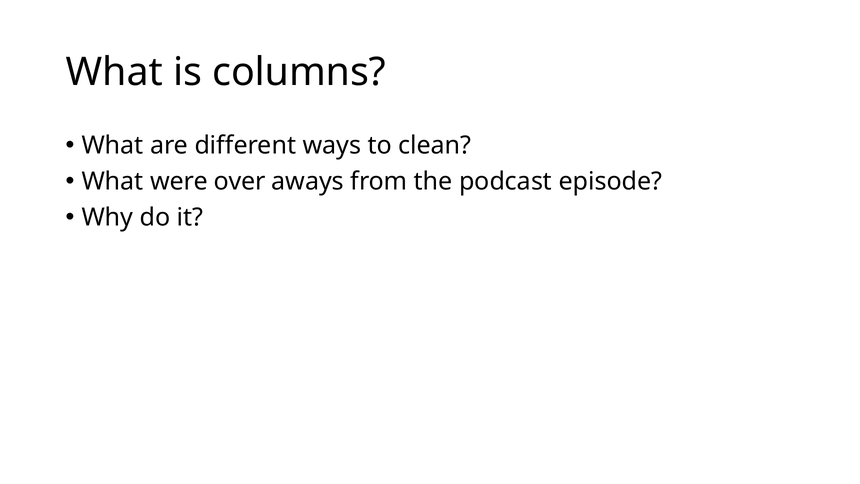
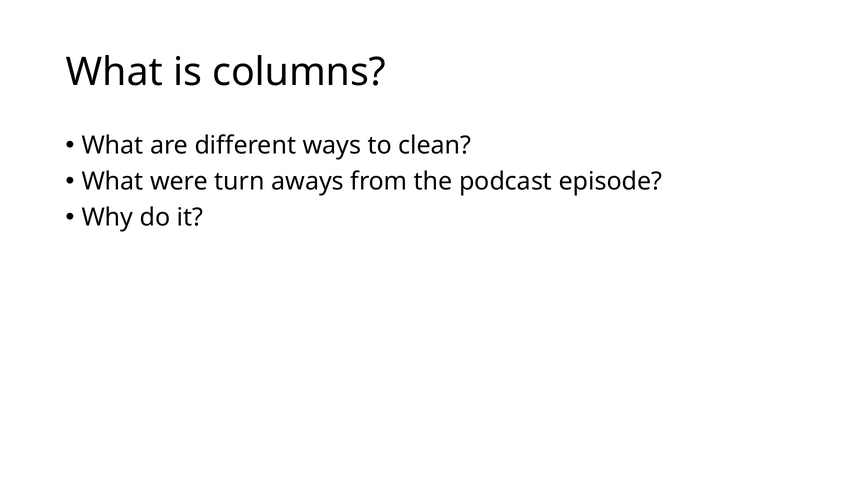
over: over -> turn (240, 181)
